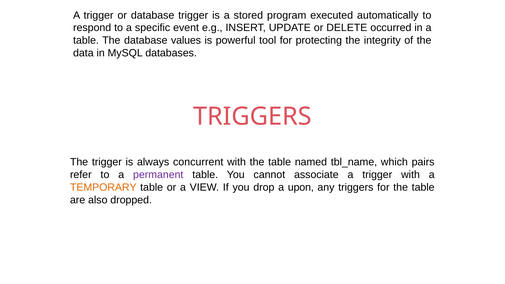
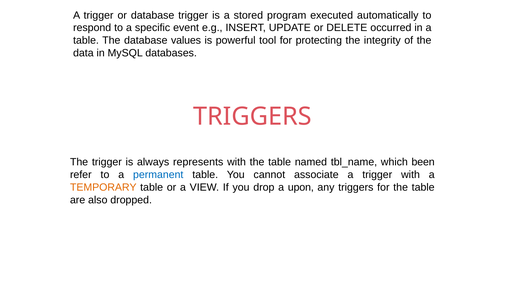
concurrent: concurrent -> represents (198, 162)
pairs: pairs -> been (423, 162)
permanent colour: purple -> blue (158, 175)
